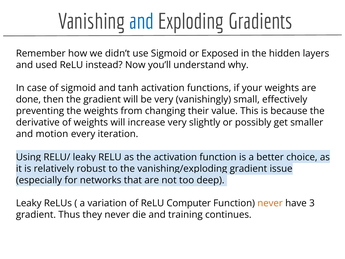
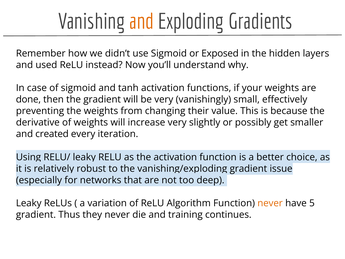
and colour: blue -> orange (141, 22)
motion: motion -> created (52, 134)
Computer: Computer -> Algorithm (189, 203)
3: 3 -> 5 (312, 203)
